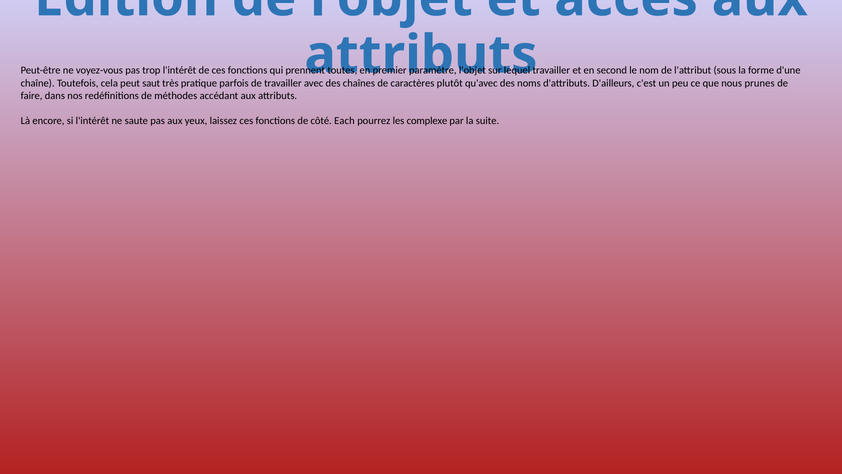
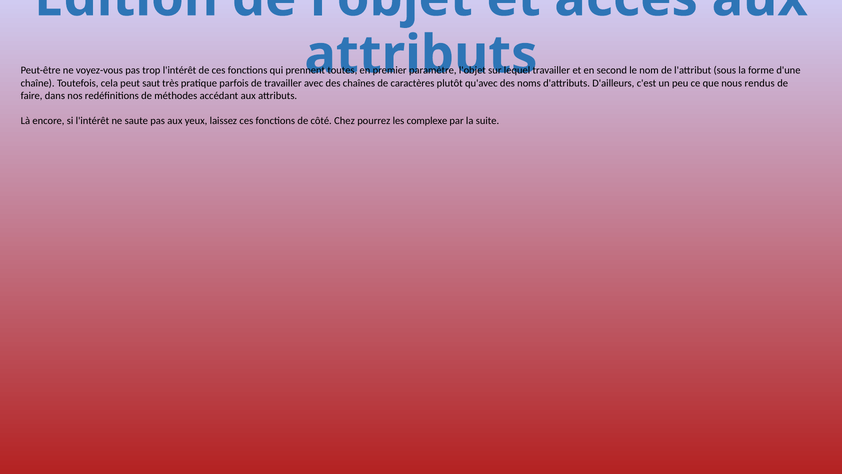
prunes: prunes -> rendus (760, 83)
Each: Each -> Chez (344, 121)
